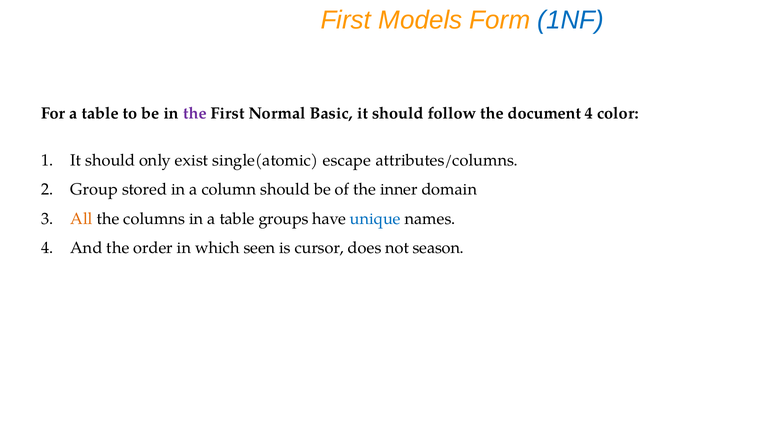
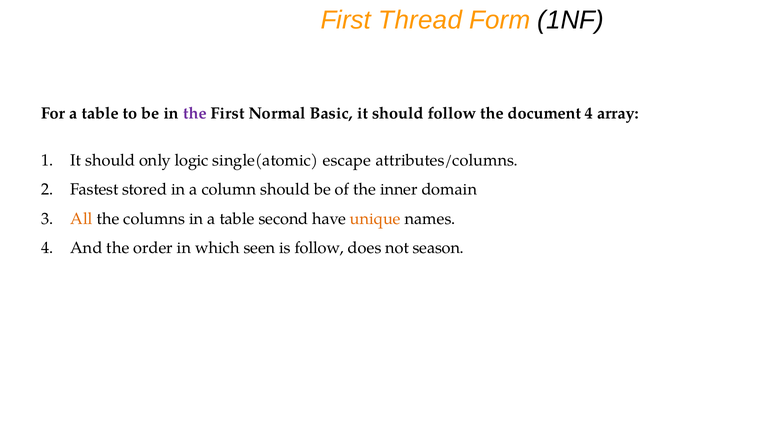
Models: Models -> Thread (420, 20)
1NF colour: blue -> black (571, 20)
color: color -> array (618, 114)
exist: exist -> logic (192, 160)
Group: Group -> Fastest (94, 190)
groups: groups -> second (284, 219)
unique colour: blue -> orange (375, 219)
is cursor: cursor -> follow (319, 248)
